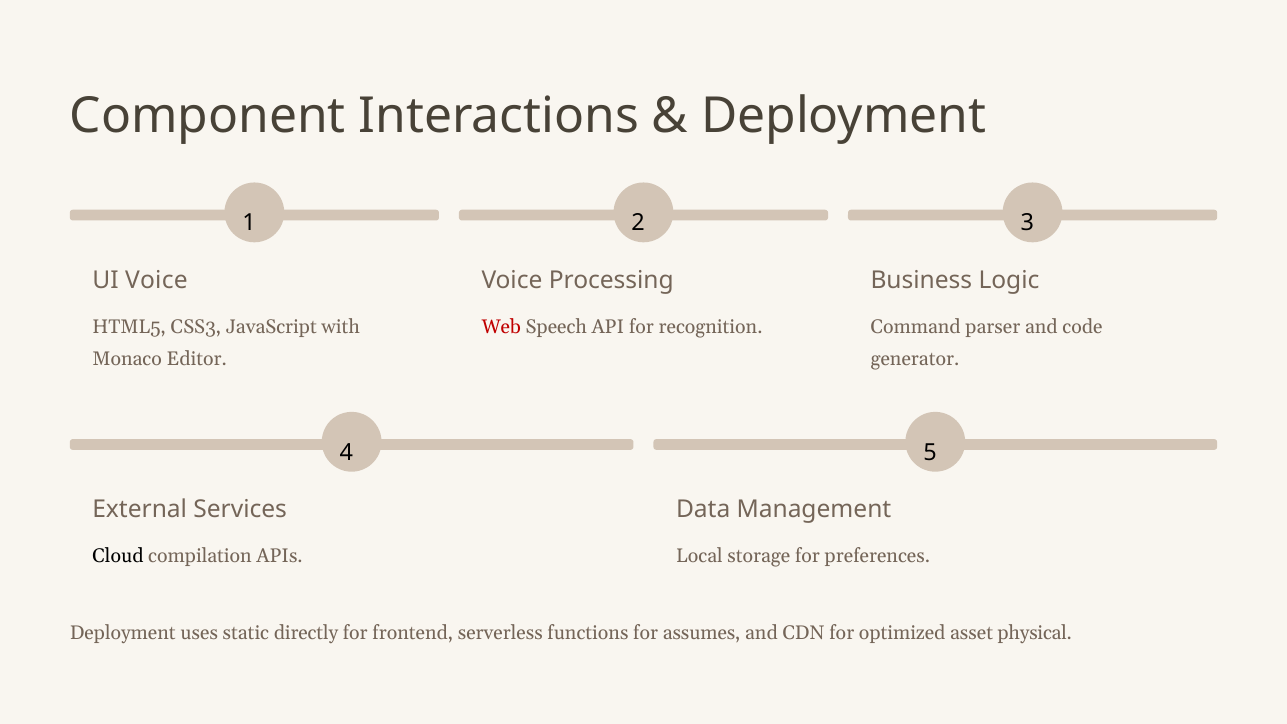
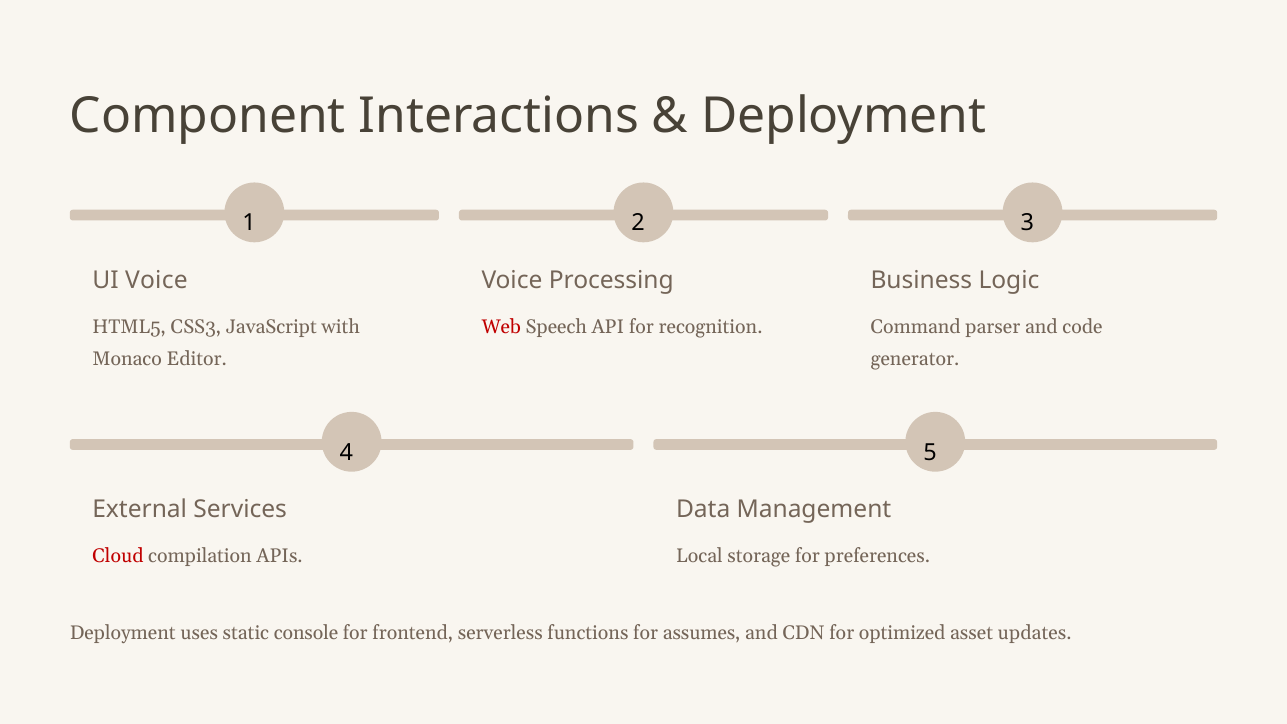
Cloud colour: black -> red (118, 556)
directly: directly -> console (306, 633)
physical: physical -> updates (1035, 633)
